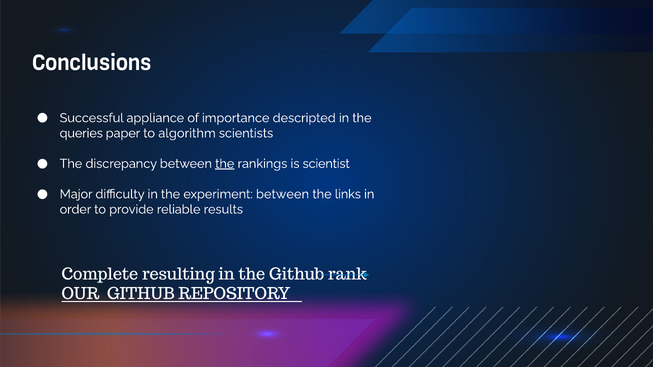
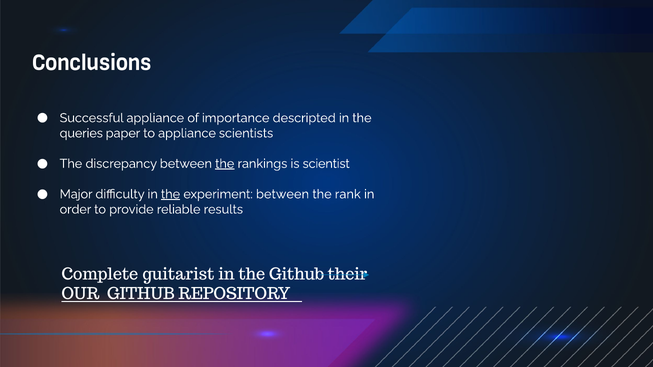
to algorithm: algorithm -> appliance (187, 133)
the underline: none -> present (171, 194)
links: links -> rank (348, 194)
resulting: resulting -> guitarist (178, 275)
rank: rank -> their (347, 275)
